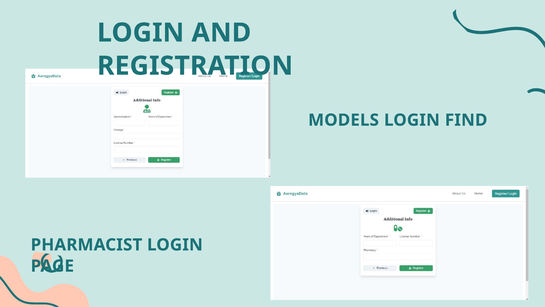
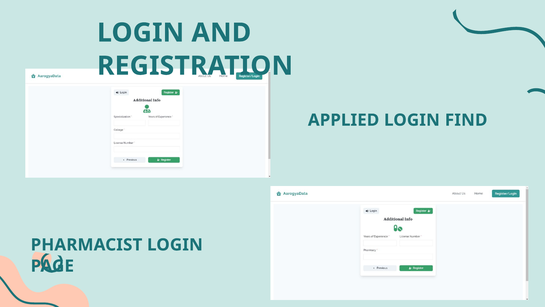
MODELS: MODELS -> APPLIED (344, 120)
